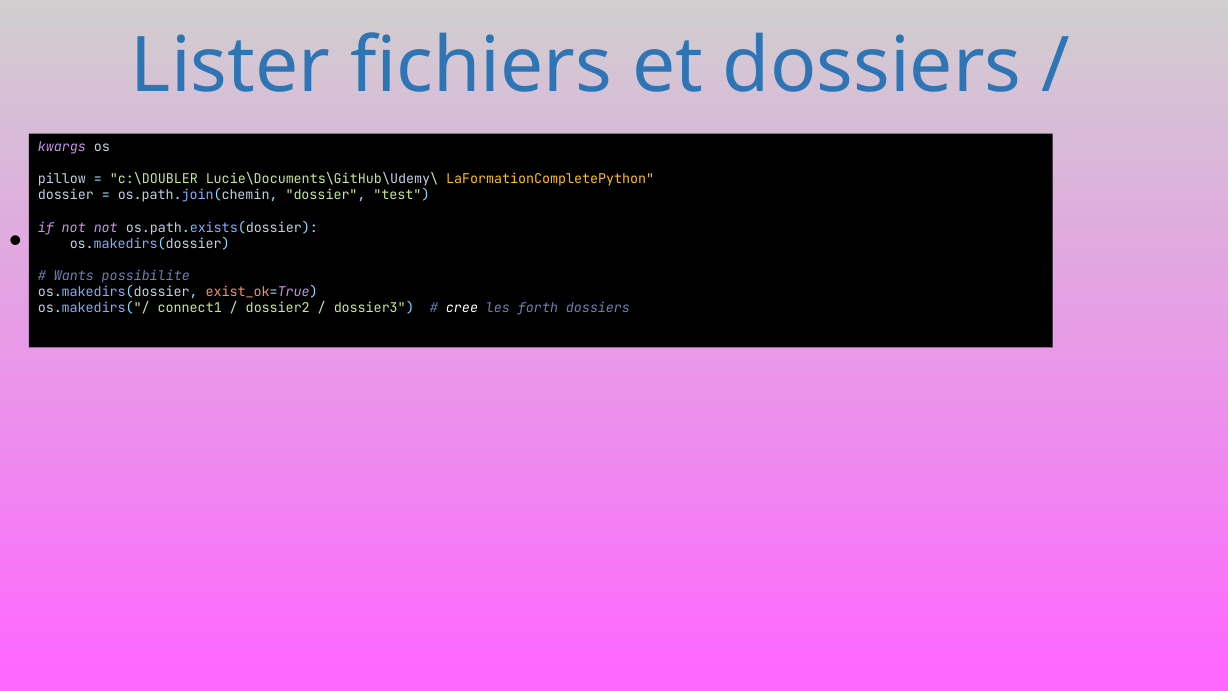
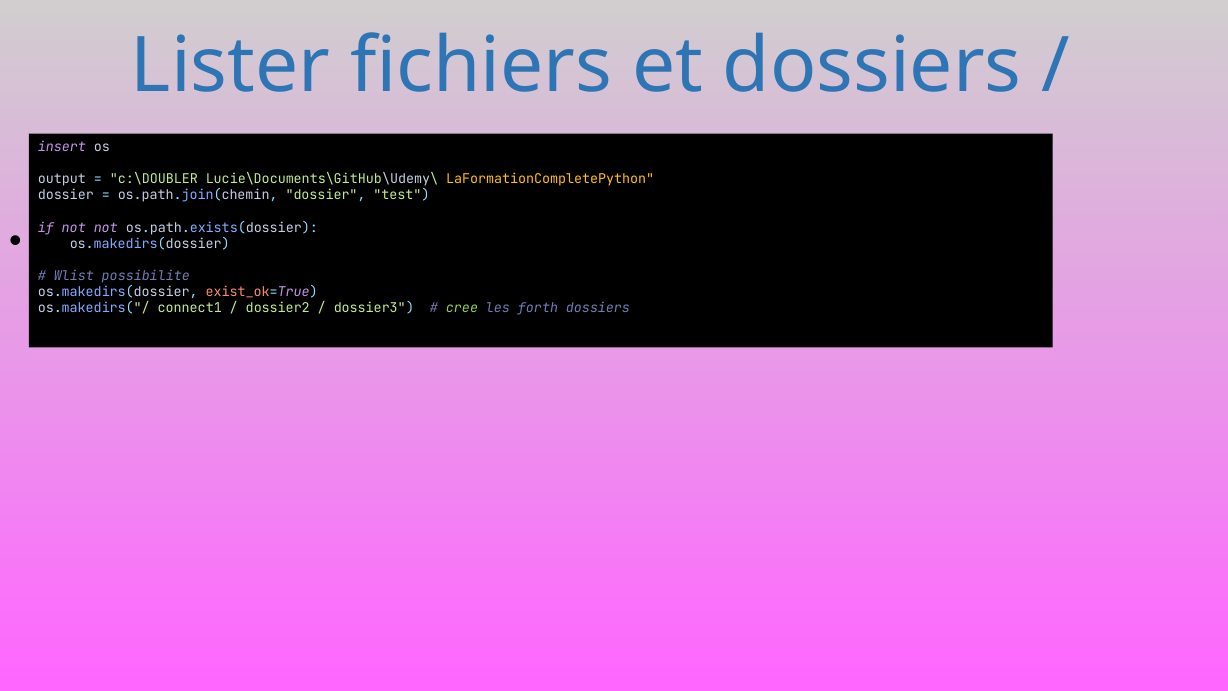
kwargs: kwargs -> insert (62, 147)
pillow: pillow -> output (62, 179)
Wants: Wants -> Wlist (74, 276)
cree colour: white -> light green (462, 308)
